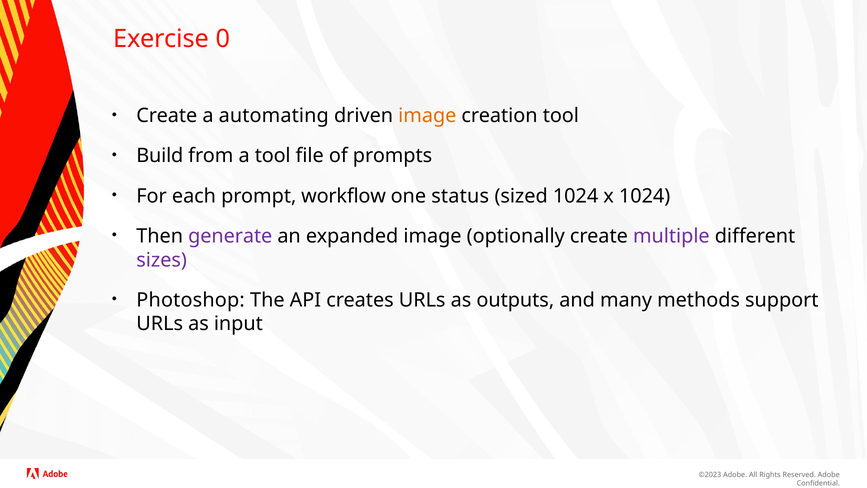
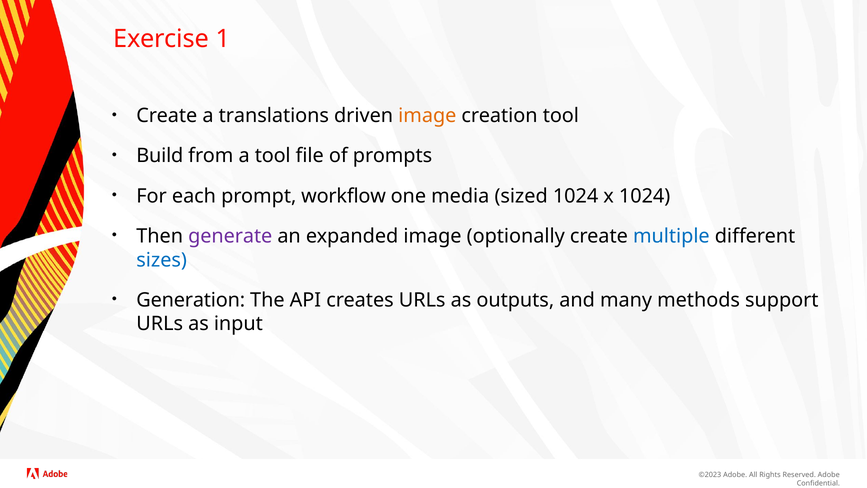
0: 0 -> 1 (223, 39)
automating: automating -> translations (274, 116)
status: status -> media (460, 196)
multiple colour: purple -> blue (671, 236)
sizes colour: purple -> blue (162, 260)
Photoshop: Photoshop -> Generation (191, 300)
